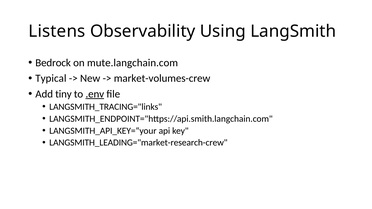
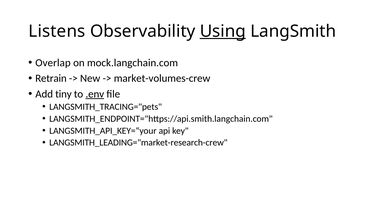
Using underline: none -> present (223, 31)
Bedrock: Bedrock -> Overlap (53, 63)
mute.langchain.com: mute.langchain.com -> mock.langchain.com (133, 63)
Typical: Typical -> Retrain (51, 78)
LANGSMITH_TRACING="links: LANGSMITH_TRACING="links -> LANGSMITH_TRACING="pets (106, 107)
